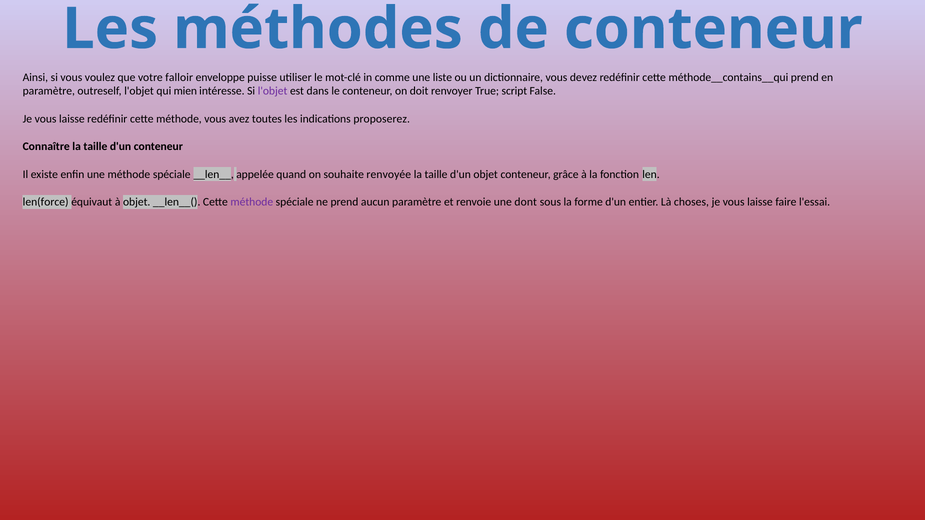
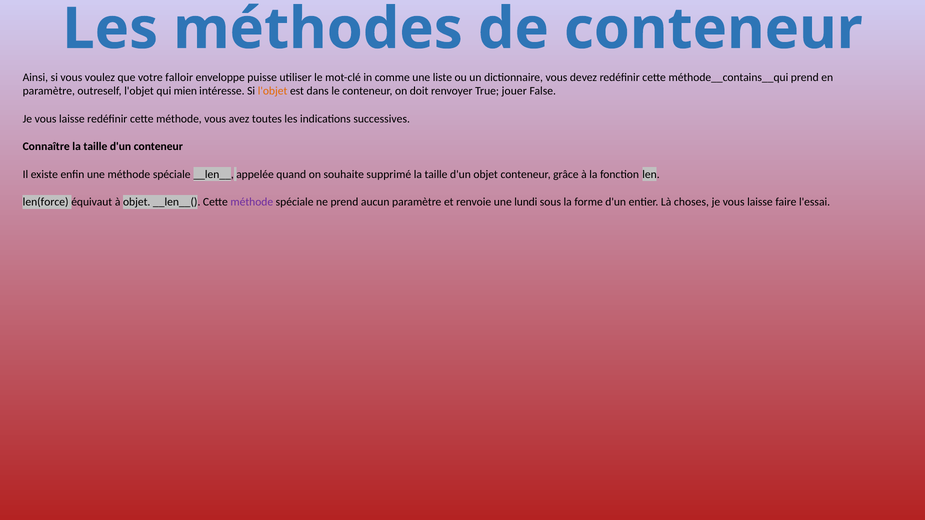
l'objet colour: purple -> orange (273, 91)
script: script -> jouer (514, 91)
proposerez: proposerez -> successives (382, 119)
renvoyée: renvoyée -> supprimé (389, 174)
dont: dont -> lundi (526, 202)
